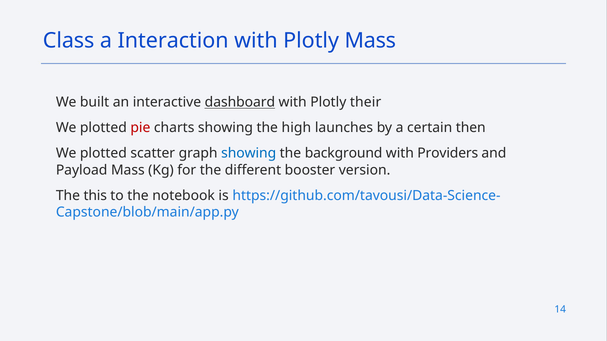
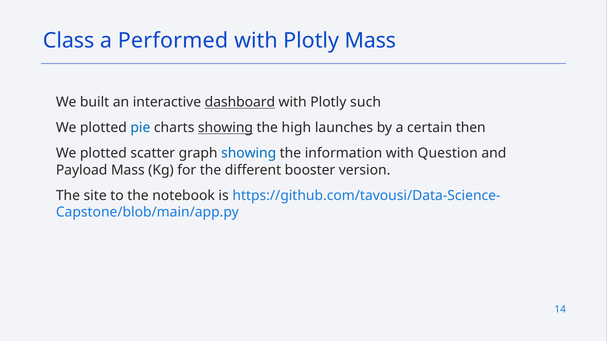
Interaction: Interaction -> Performed (173, 41)
their: their -> such (366, 102)
pie colour: red -> blue (140, 128)
showing underline: none -> present (225, 128)
background: background -> information (344, 154)
Providers: Providers -> Question (448, 154)
this: this -> site (95, 196)
